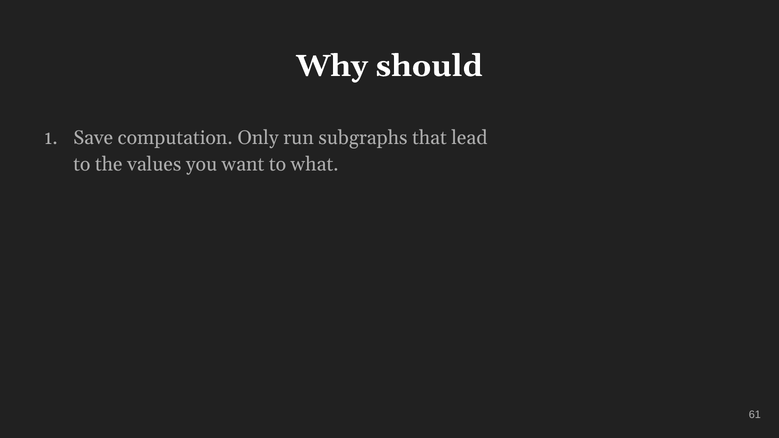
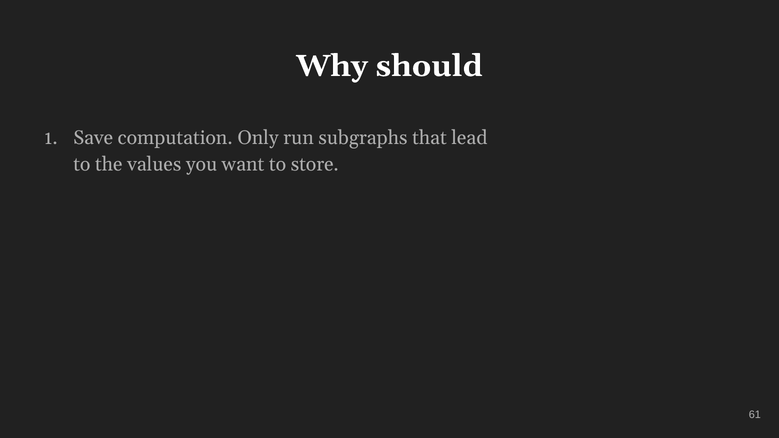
what: what -> store (315, 165)
